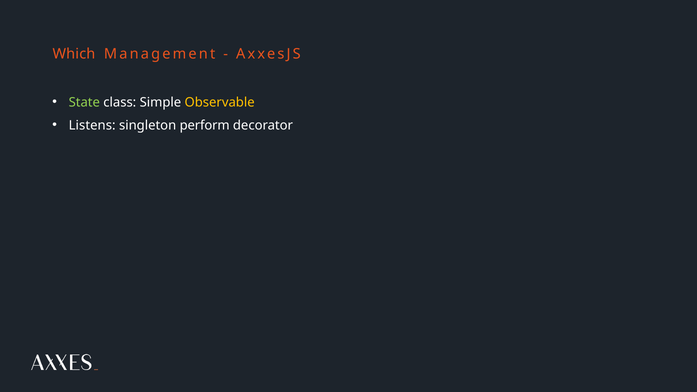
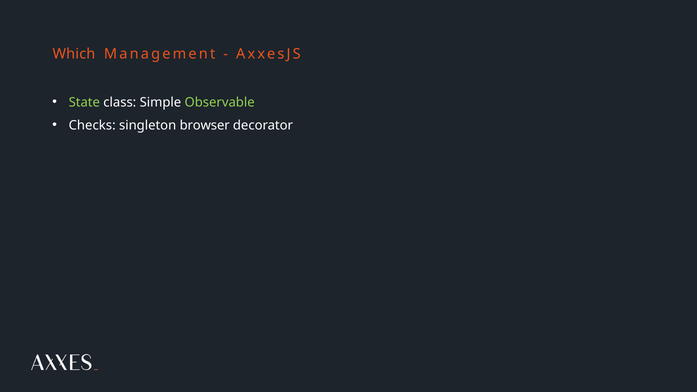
Observable colour: yellow -> light green (220, 102)
Listens: Listens -> Checks (92, 125)
perform: perform -> browser (205, 125)
